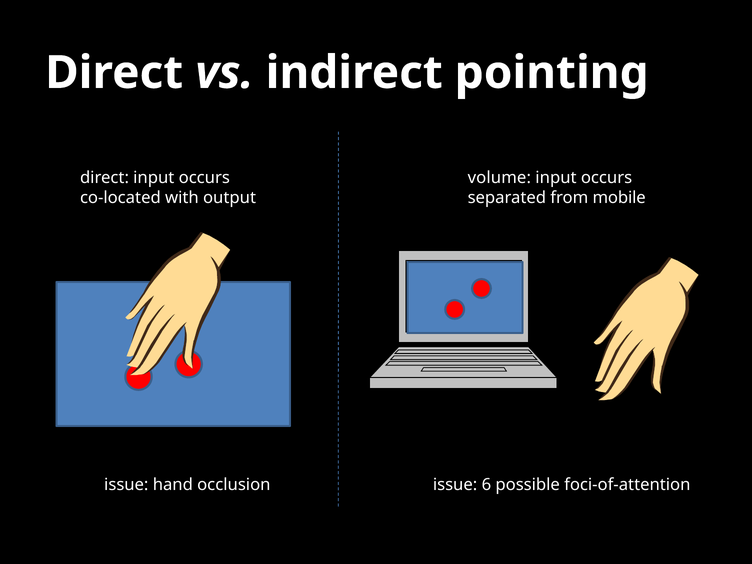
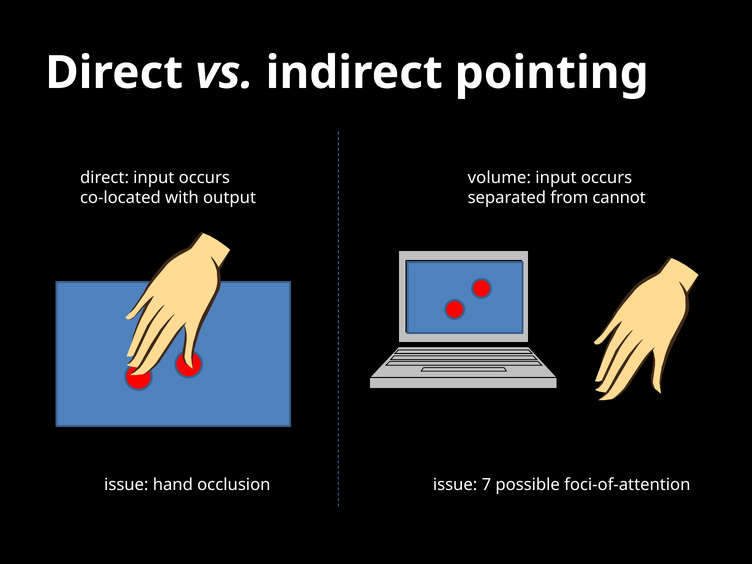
mobile: mobile -> cannot (619, 198)
6: 6 -> 7 (486, 485)
